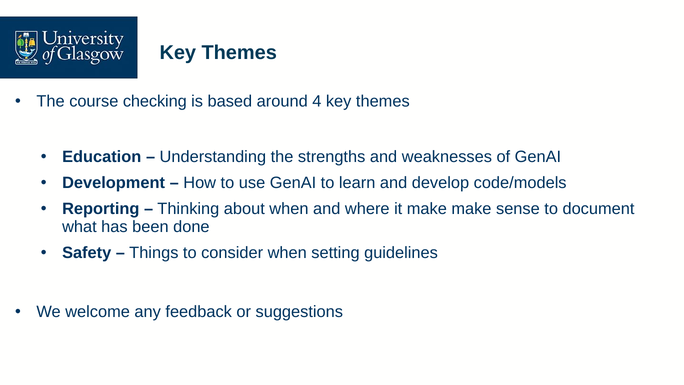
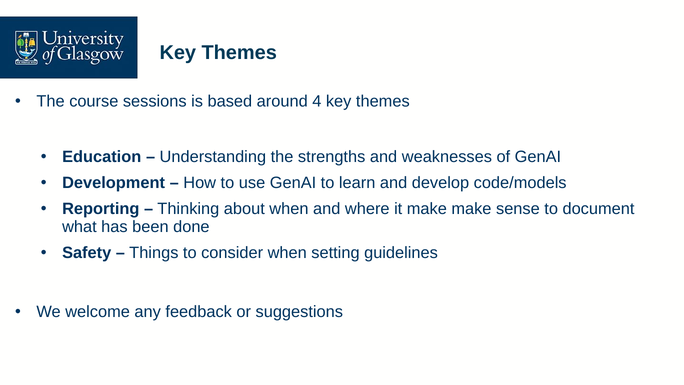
checking: checking -> sessions (155, 101)
